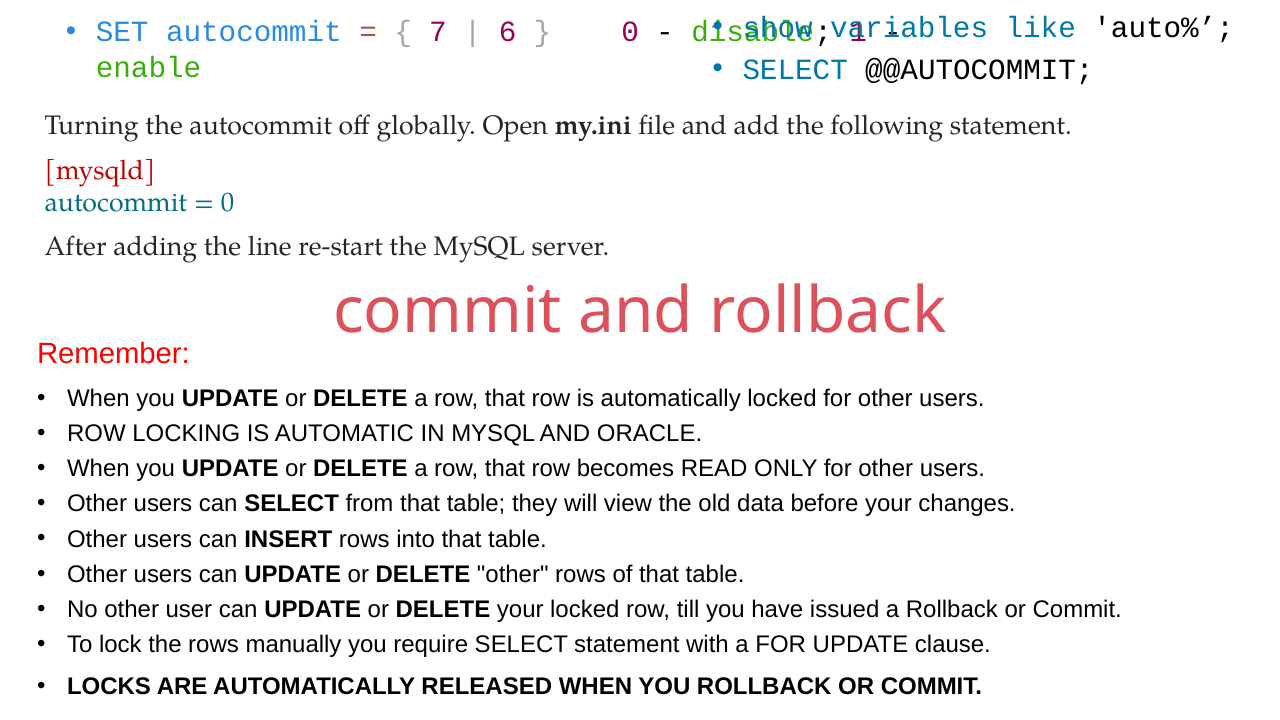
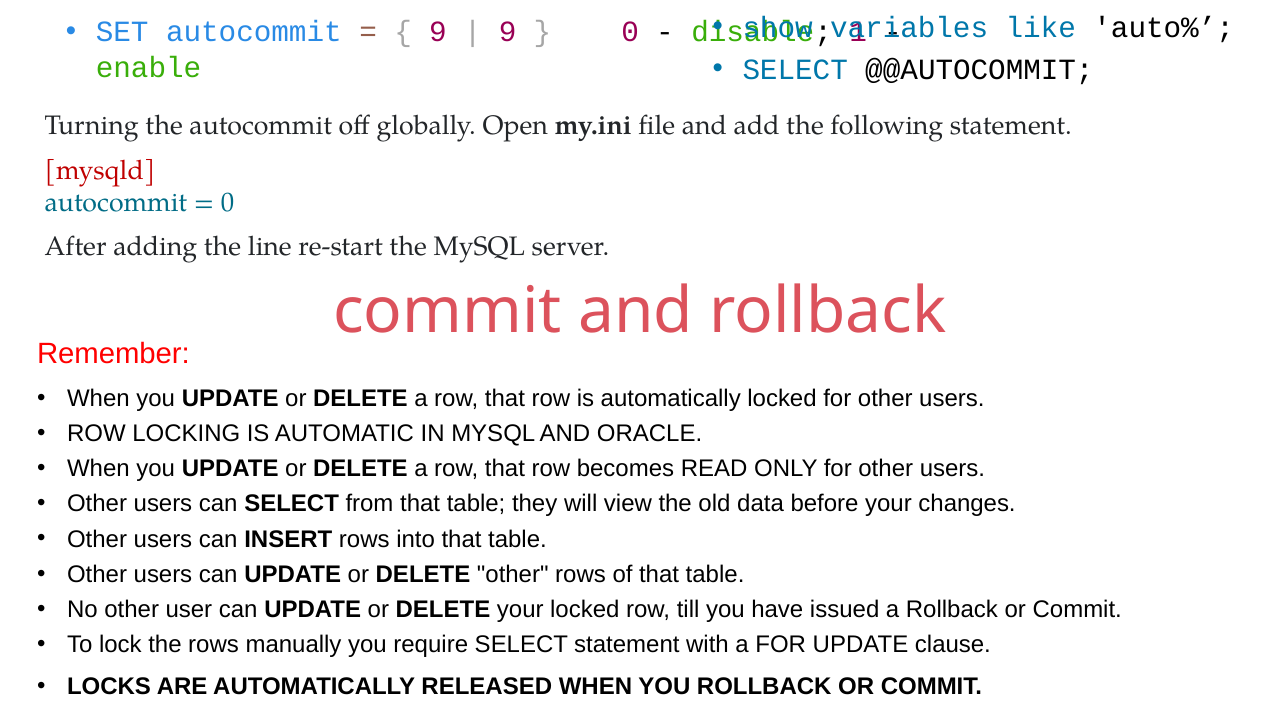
7: 7 -> 9 (438, 32)
6: 6 -> 9 (508, 32)
